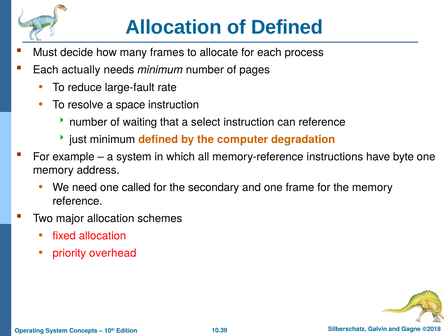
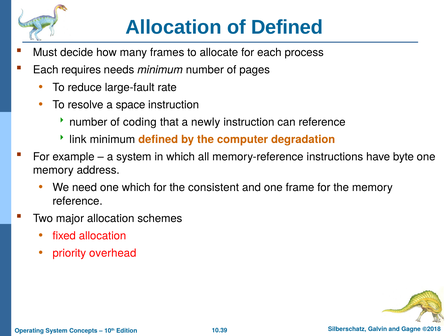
actually: actually -> requires (81, 70)
waiting: waiting -> coding (140, 122)
select: select -> newly (206, 122)
just: just -> link (78, 139)
one called: called -> which (136, 188)
secondary: secondary -> consistent (214, 188)
